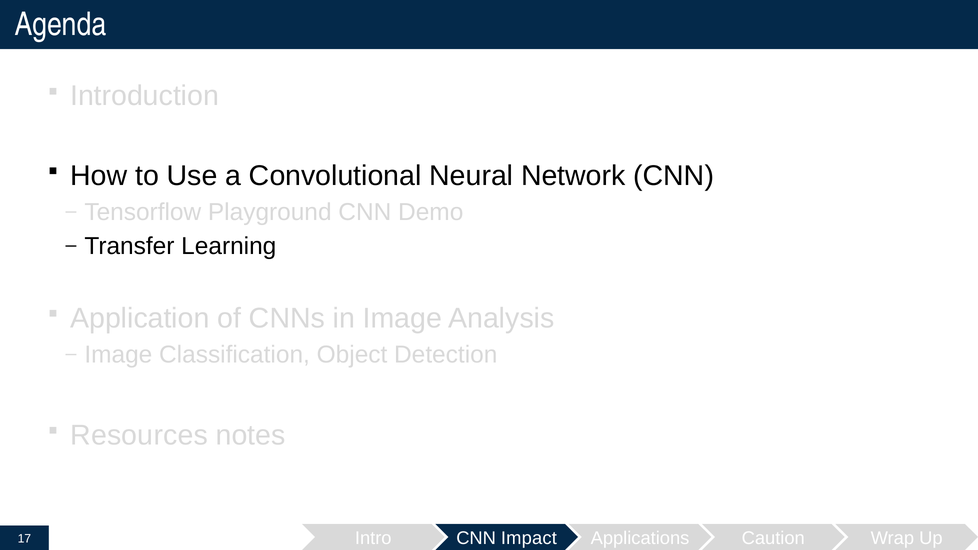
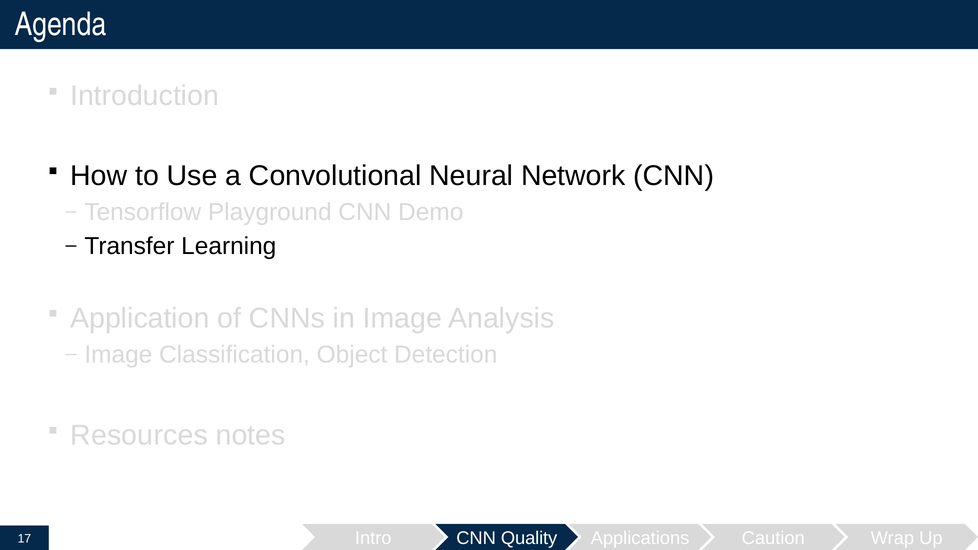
Impact: Impact -> Quality (529, 538)
